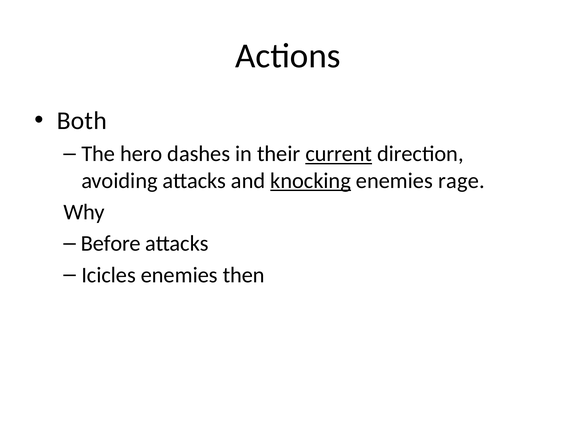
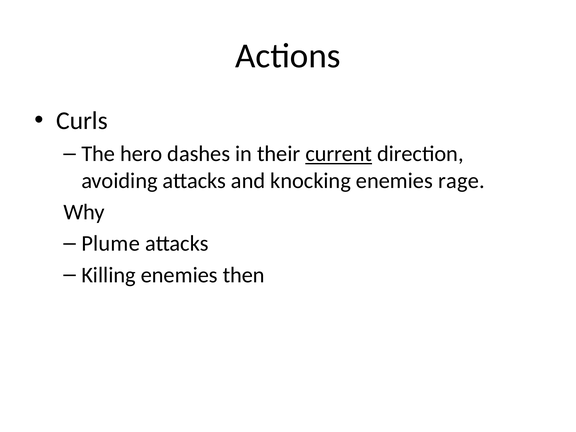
Both: Both -> Curls (82, 121)
knocking underline: present -> none (311, 181)
Before: Before -> Plume (111, 244)
Icicles: Icicles -> Killing (109, 275)
